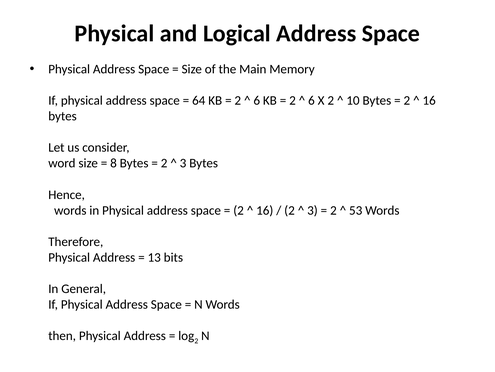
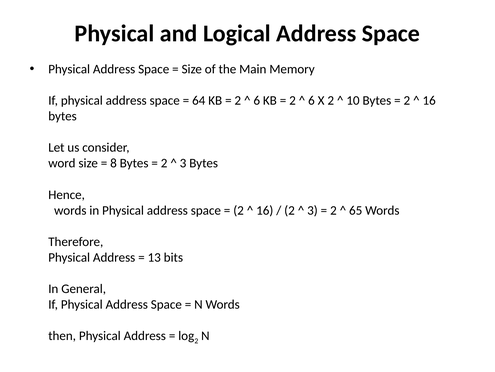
53: 53 -> 65 (356, 210)
